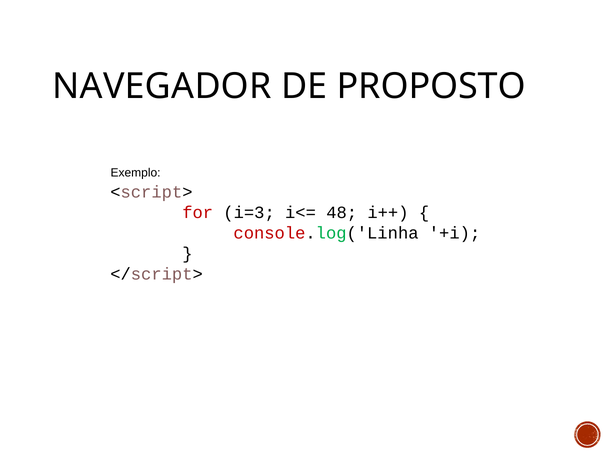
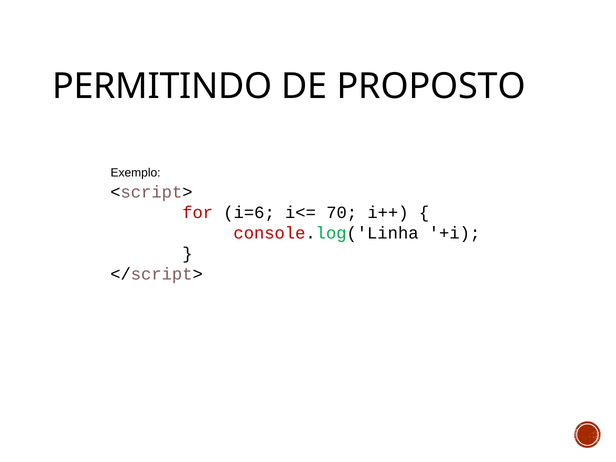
NAVEGADOR: NAVEGADOR -> PERMITINDO (162, 87)
i=3: i=3 -> i=6 (249, 213)
48: 48 -> 70 (342, 213)
